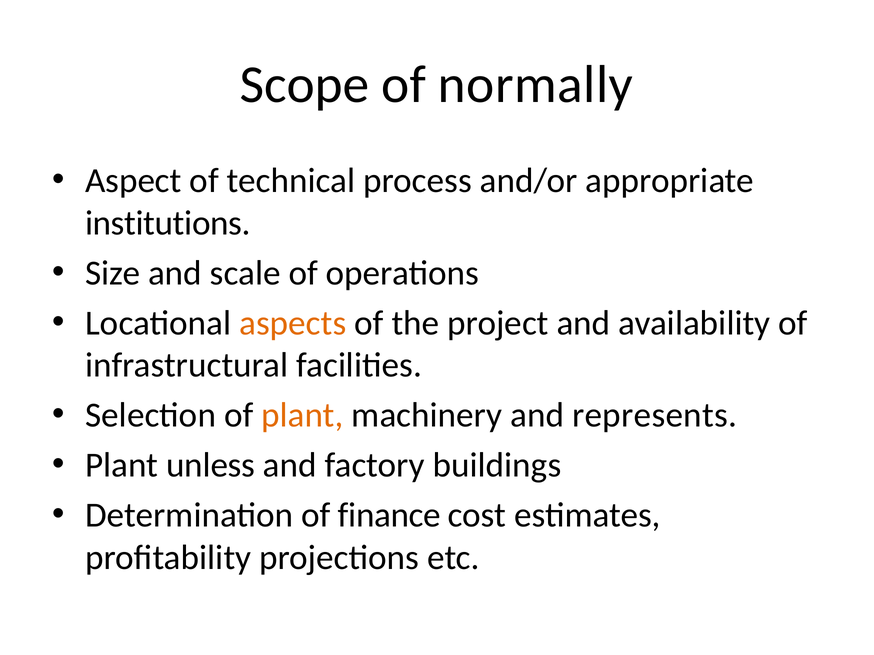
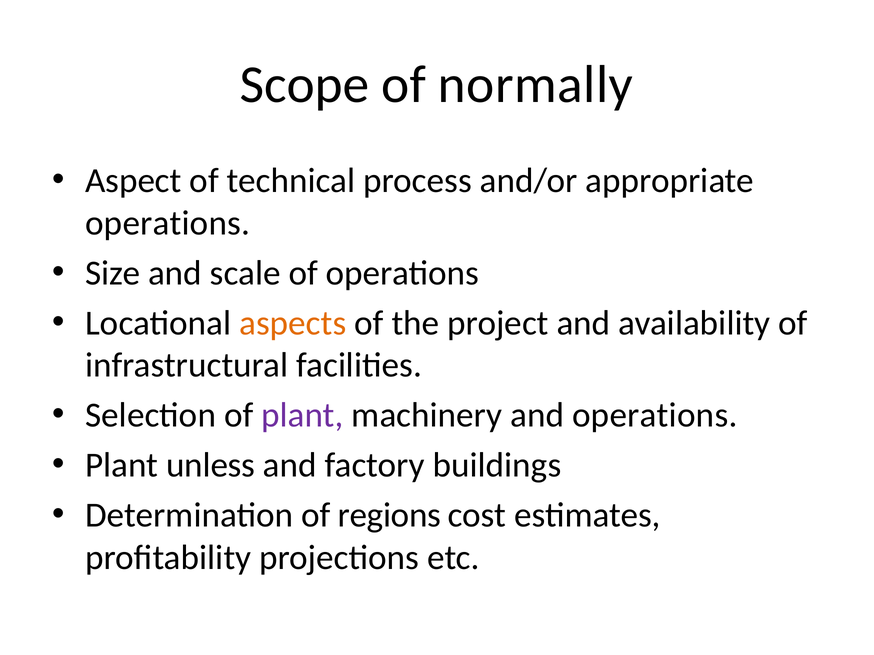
institutions: institutions -> operations (168, 223)
plant colour: orange -> purple (302, 416)
and represents: represents -> operations (655, 416)
finance: finance -> regions (389, 516)
